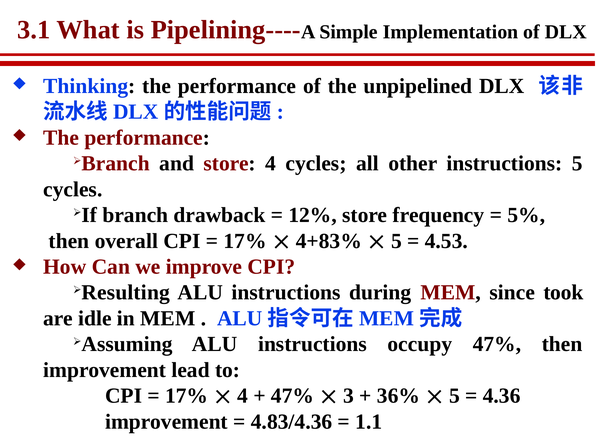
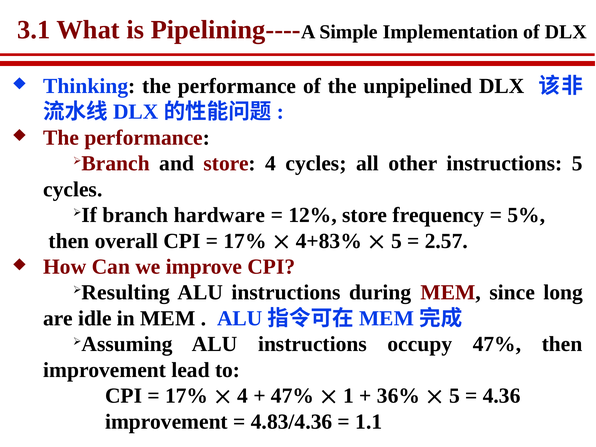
drawback: drawback -> hardware (219, 215)
4.53: 4.53 -> 2.57 (446, 241)
took: took -> long (563, 293)
3: 3 -> 1 (349, 396)
